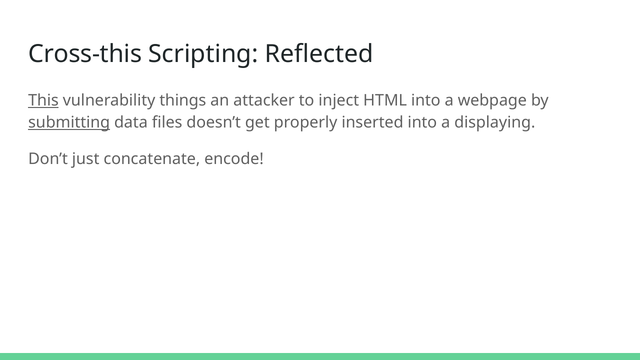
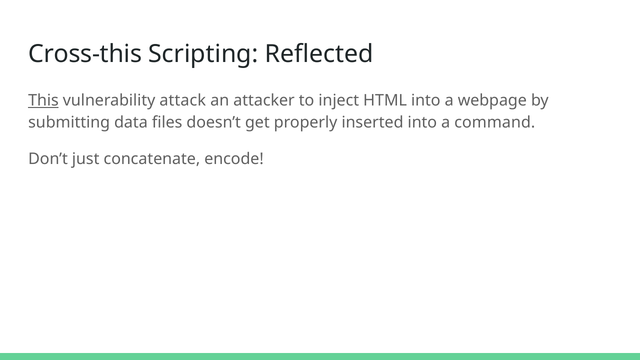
things: things -> attack (183, 101)
submitting underline: present -> none (69, 123)
displaying: displaying -> command (495, 123)
